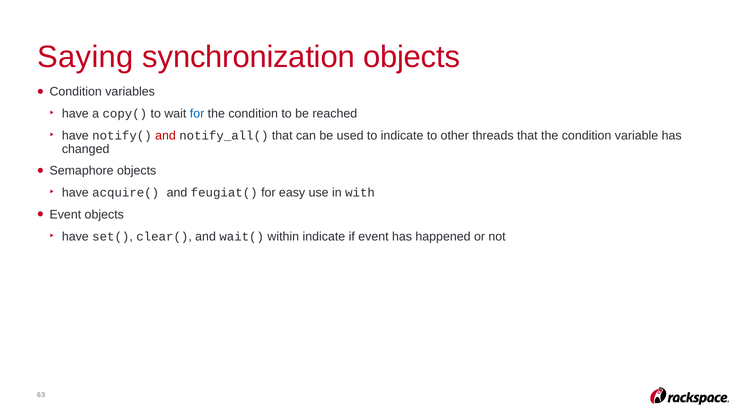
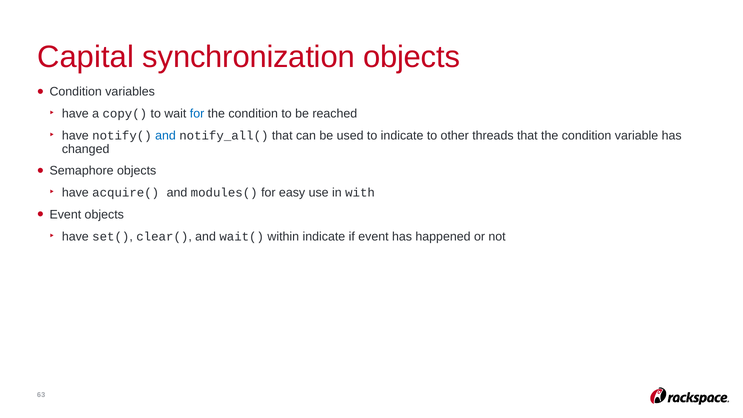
Saying: Saying -> Capital (86, 57)
and colour: red -> blue (165, 136)
feugiat(: feugiat( -> modules( (224, 193)
